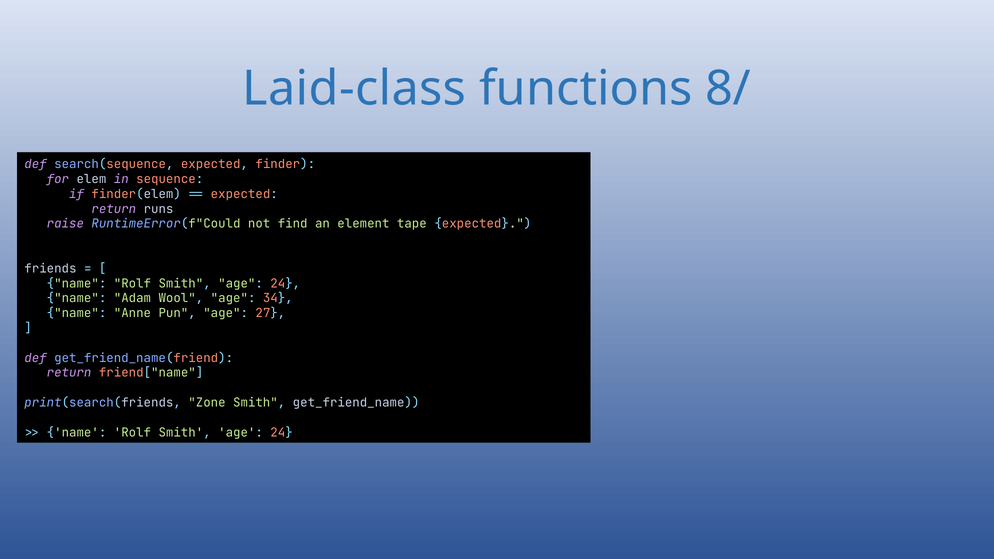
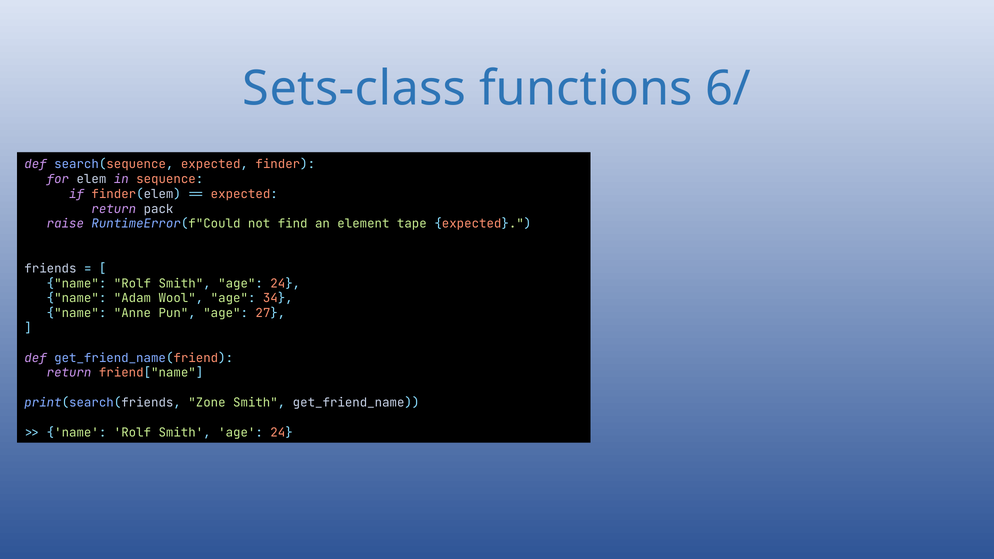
Laid-class: Laid-class -> Sets-class (354, 89)
8/: 8/ -> 6/ (728, 89)
runs: runs -> pack (159, 209)
